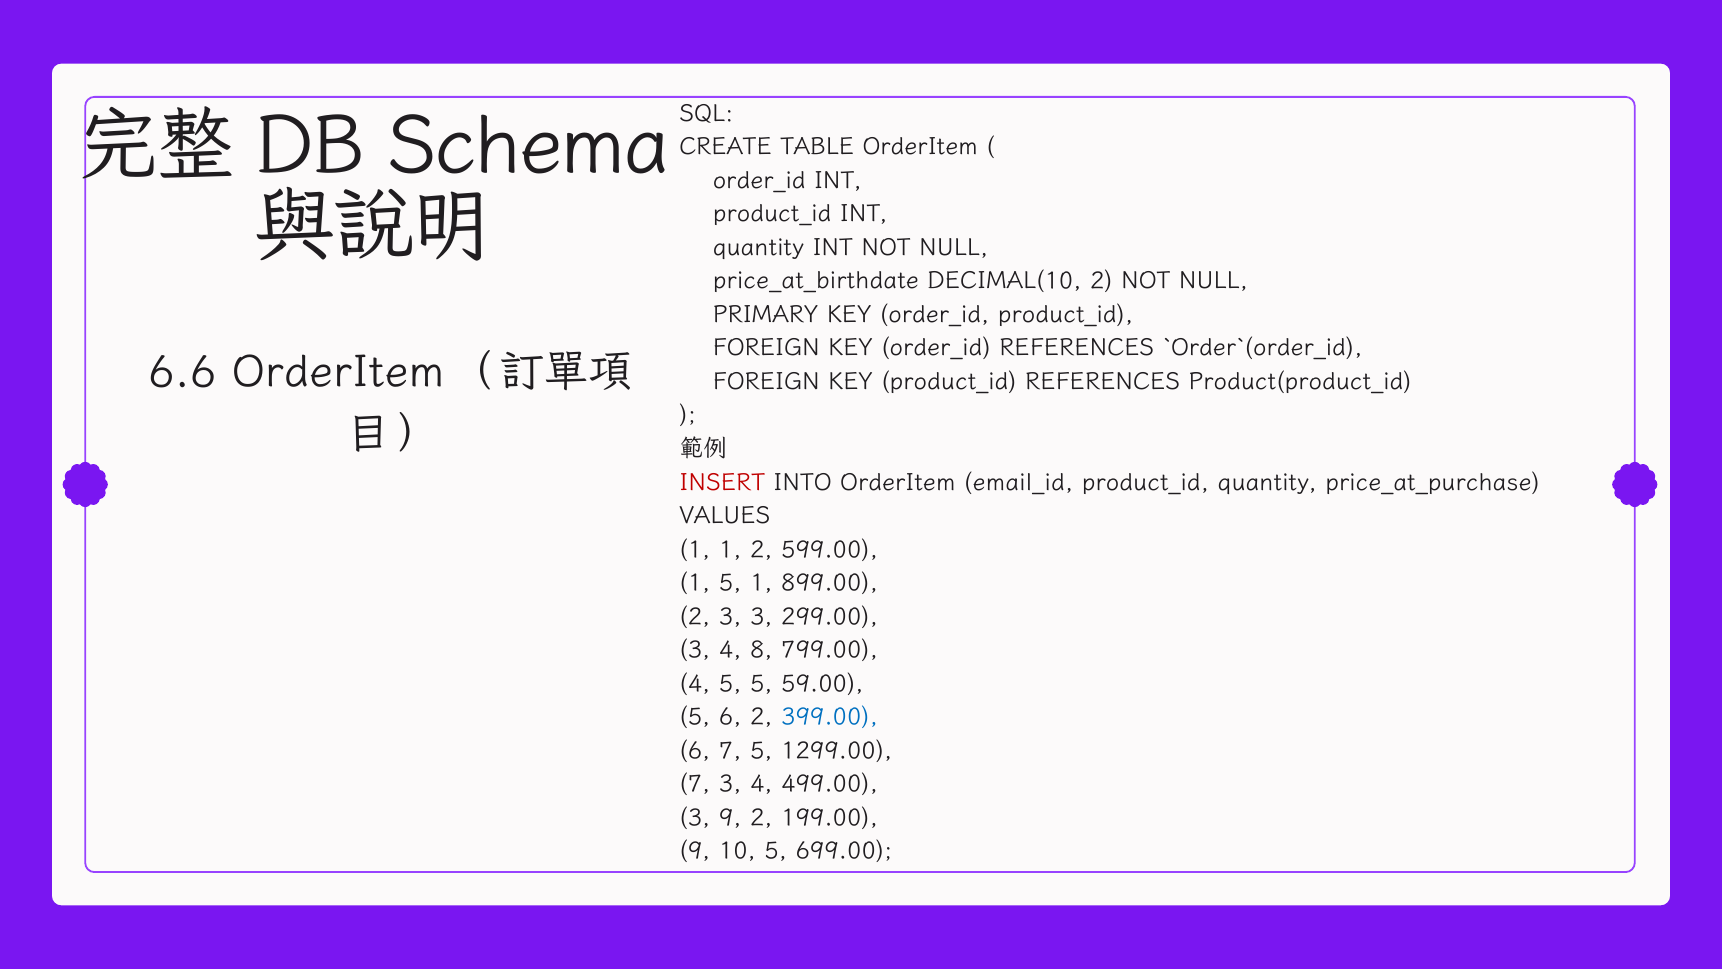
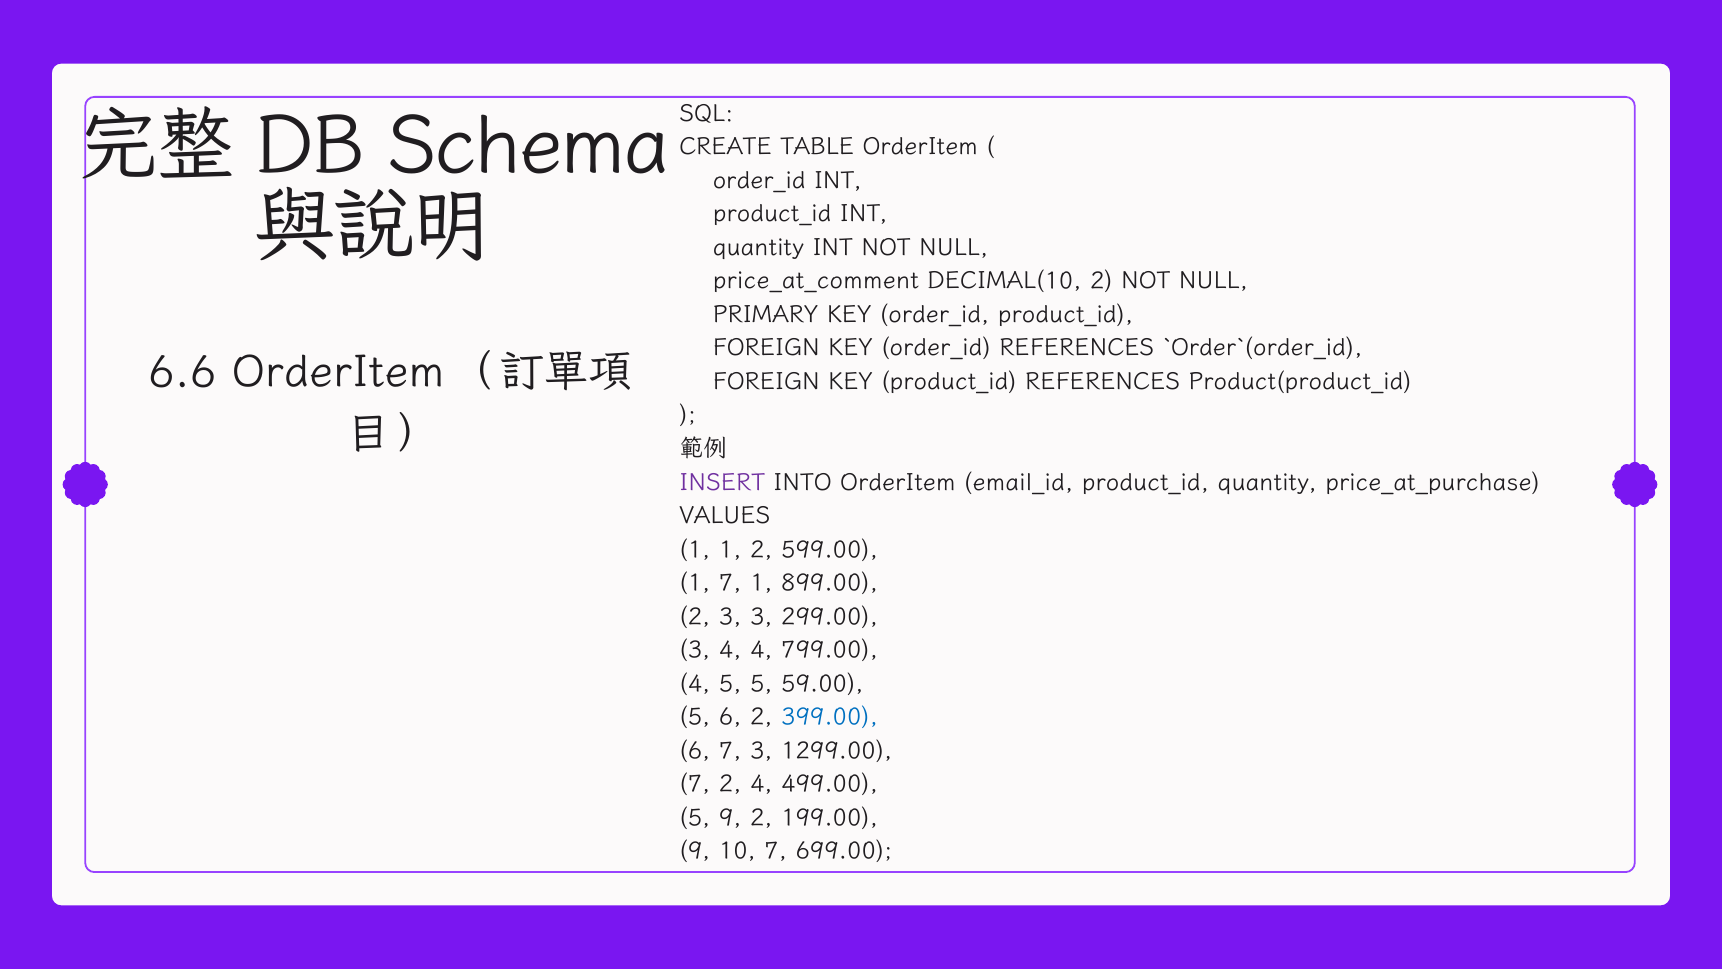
price_at_birthdate: price_at_birthdate -> price_at_comment (816, 281)
INSERT colour: red -> purple (722, 482)
1 5: 5 -> 7 (730, 583)
4 8: 8 -> 4 (761, 650)
7 5: 5 -> 3 (761, 750)
7 3: 3 -> 2 (730, 784)
3: 3 -> 5 (695, 817)
10 5: 5 -> 7 (776, 851)
